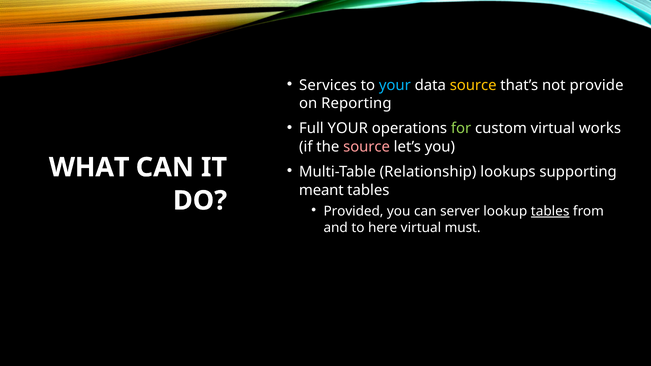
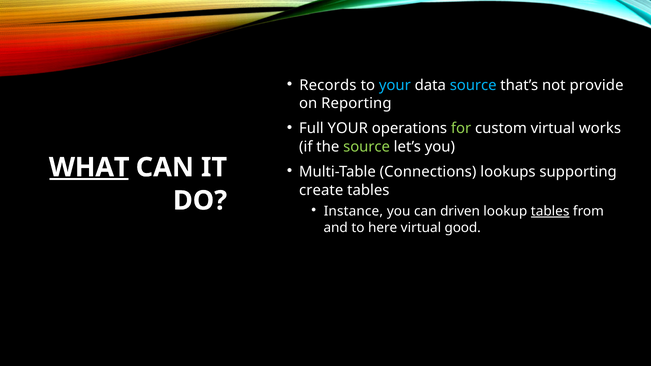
Services: Services -> Records (328, 85)
source colour: yellow -> light blue (473, 85)
source colour: pink -> light green (367, 147)
WHAT underline: none -> present (89, 167)
Relationship: Relationship -> Connections (428, 172)
meant: meant -> create (321, 190)
Provided: Provided -> Instance (353, 211)
server: server -> driven (460, 211)
must: must -> good (463, 228)
